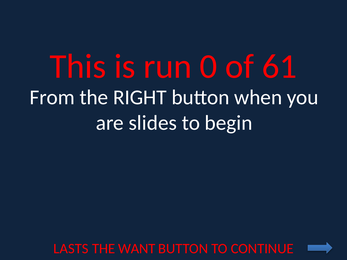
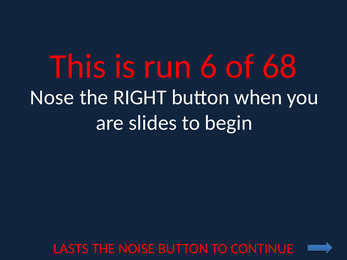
0: 0 -> 6 (208, 67)
61: 61 -> 68 (279, 67)
From: From -> Nose (52, 97)
WANT: WANT -> NOISE (137, 249)
